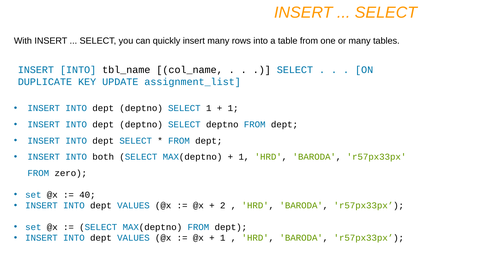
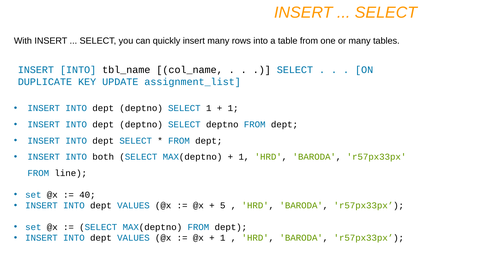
zero: zero -> line (71, 173)
2: 2 -> 5 (223, 206)
